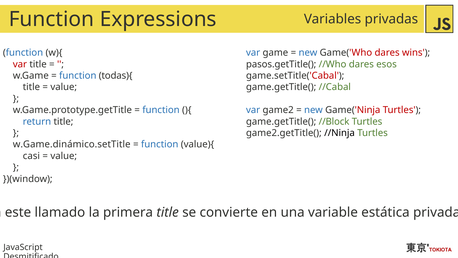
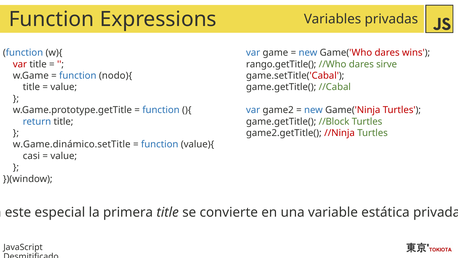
pasos.getTitle(: pasos.getTitle( -> rango.getTitle( (281, 64)
esos: esos -> sirve (387, 64)
todas){: todas){ -> nodo){ (116, 76)
//Ninja colour: black -> red (340, 133)
llamado: llamado -> especial (60, 212)
